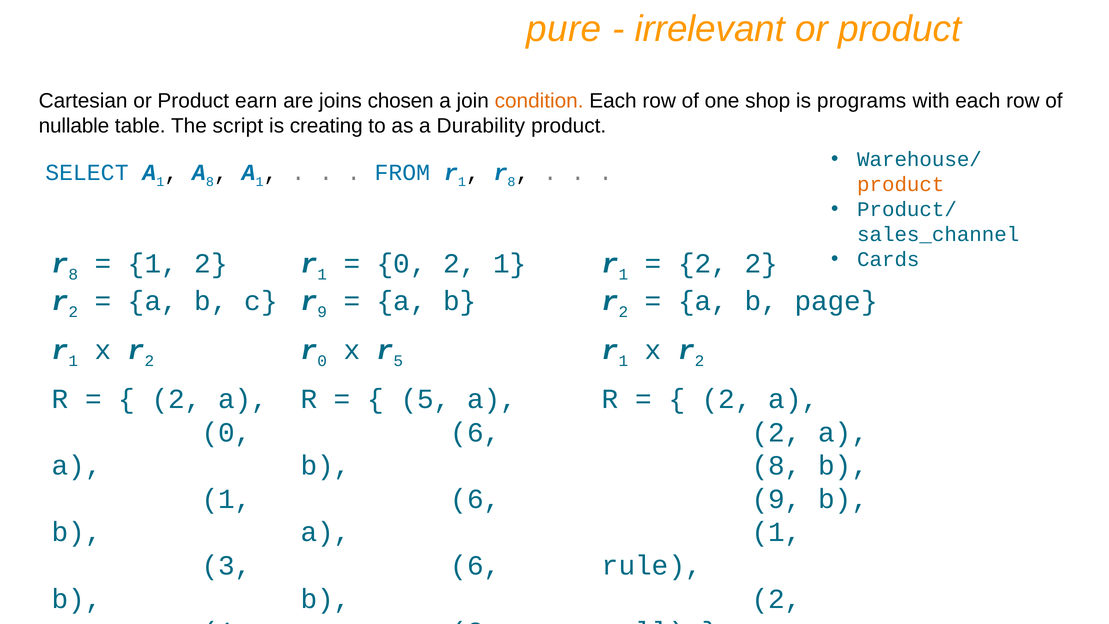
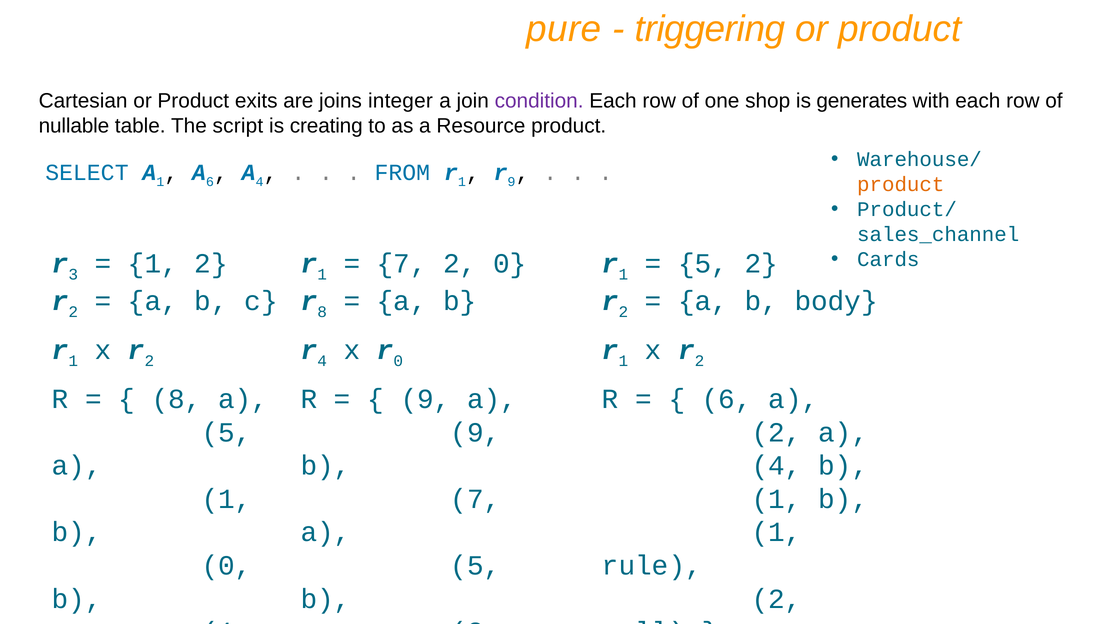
irrelevant: irrelevant -> triggering (710, 29)
earn: earn -> exits (256, 101)
chosen: chosen -> integer (400, 101)
condition colour: orange -> purple (539, 101)
programs: programs -> generates (862, 101)
Durability: Durability -> Resource (481, 126)
8: 8 -> 6 (210, 182)
1: 1 -> 4 (260, 182)
8: 8 -> 9 (512, 182)
8: 8 -> 3 (73, 274)
0: 0 -> 7 (402, 263)
2 1: 1 -> 0 (510, 263)
2: 2 -> 5 (703, 263)
r 9: 9 -> 8 (322, 312)
page: page -> body (836, 301)
r 0: 0 -> 4 (322, 361)
r 5: 5 -> 0 (398, 361)
2: 2 -> 8 (177, 399)
5: 5 -> 9 (425, 399)
2: 2 -> 6 (727, 399)
0: 0 -> 5 (226, 432)
6: 6 -> 9 (475, 432)
8: 8 -> 4 (777, 466)
6: 6 -> 7 (475, 499)
9: 9 -> 1 (777, 499)
3: 3 -> 0 (226, 565)
6: 6 -> 5 (475, 565)
